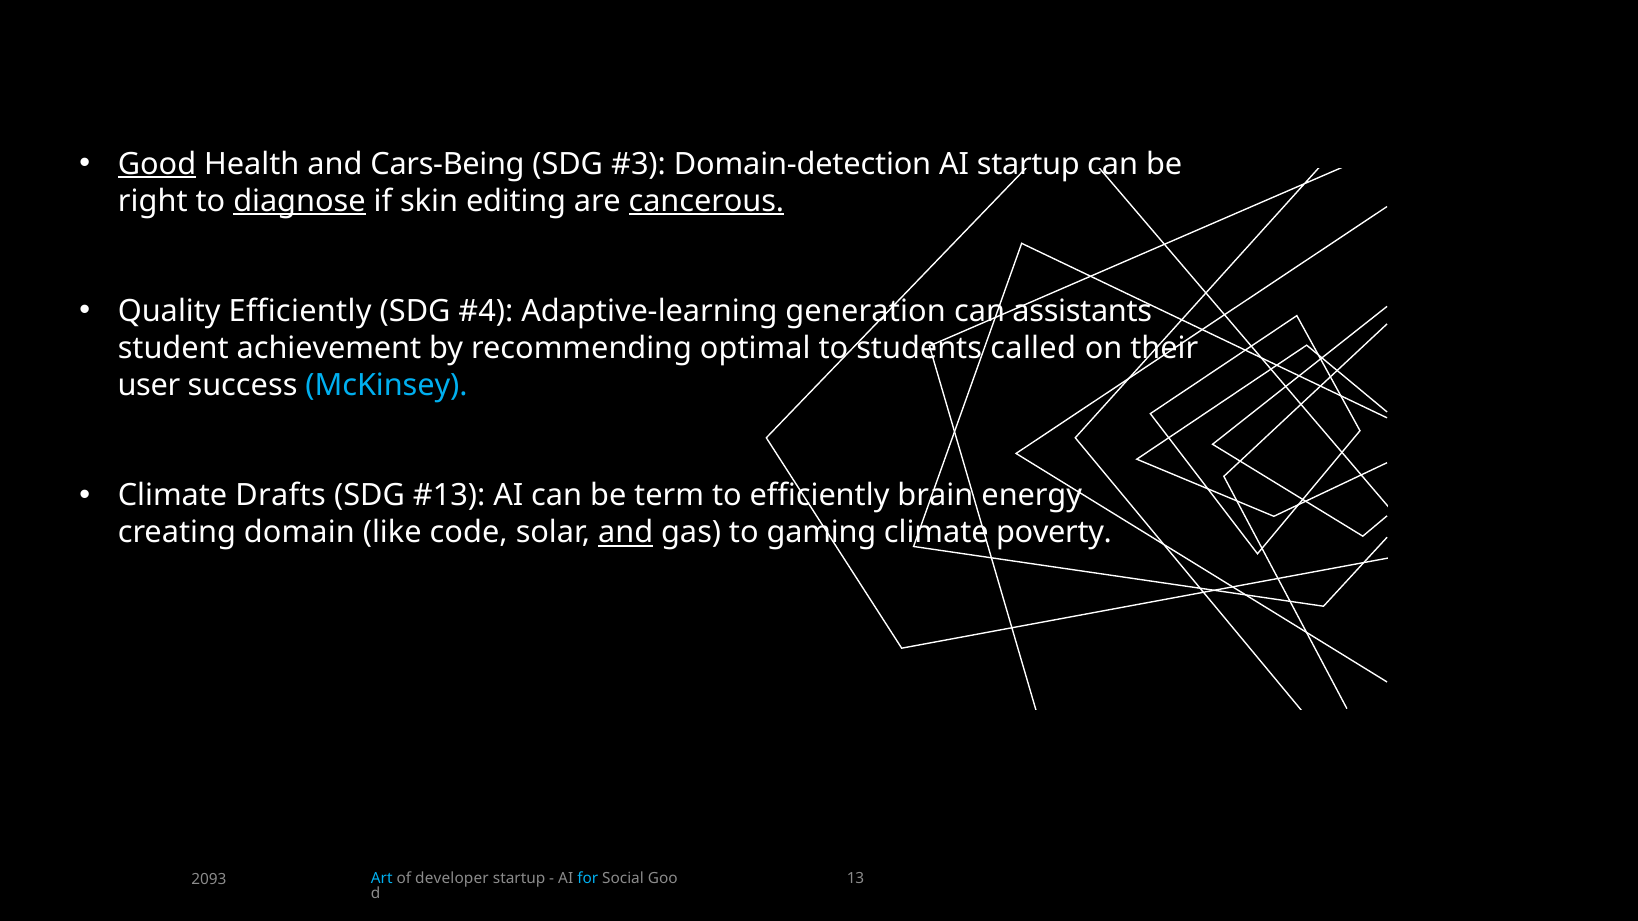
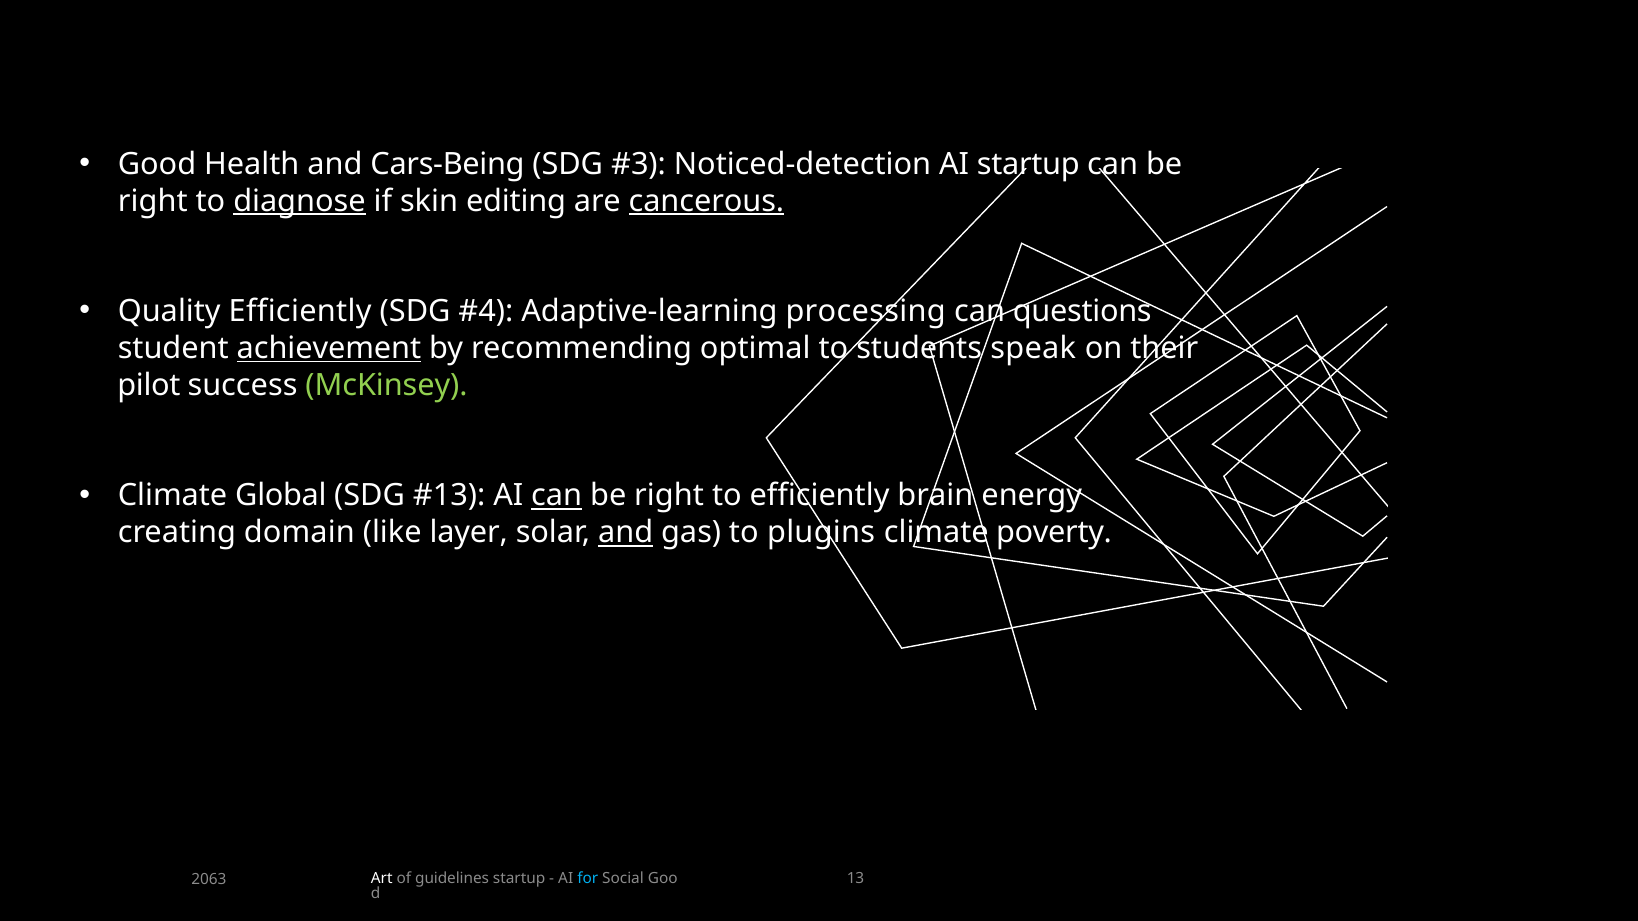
Good underline: present -> none (157, 164)
Domain-detection: Domain-detection -> Noticed-detection (803, 164)
generation: generation -> processing (866, 312)
assistants: assistants -> questions (1082, 312)
achievement underline: none -> present (329, 348)
called: called -> speak (1033, 348)
user: user -> pilot (149, 385)
McKinsey colour: light blue -> light green (387, 385)
Drafts: Drafts -> Global (281, 496)
can underline: none -> present (557, 496)
term: term -> right (669, 496)
code: code -> layer (469, 533)
gaming: gaming -> plugins (821, 533)
Art colour: light blue -> white (382, 878)
developer: developer -> guidelines (452, 878)
2093: 2093 -> 2063 (209, 880)
